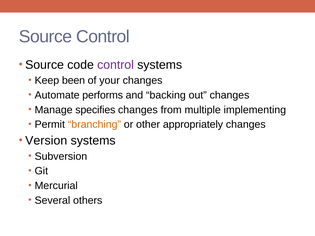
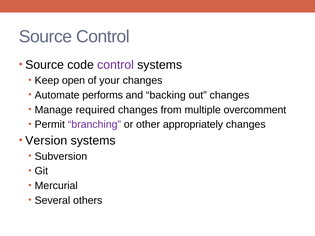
been: been -> open (73, 81)
specifies: specifies -> required (95, 110)
implementing: implementing -> overcomment (255, 110)
branching colour: orange -> purple (94, 125)
